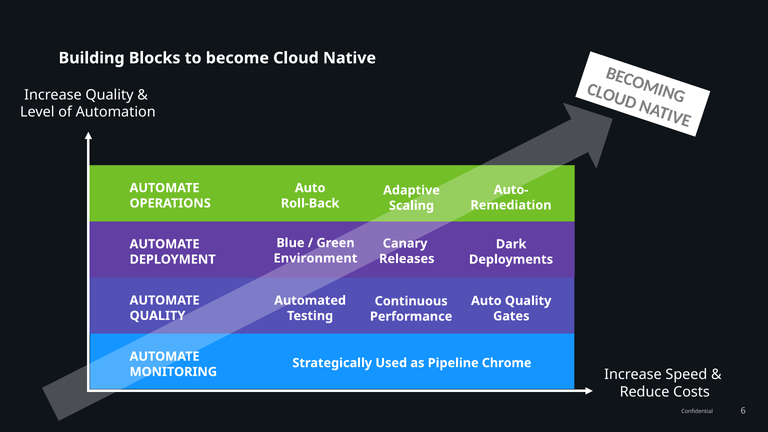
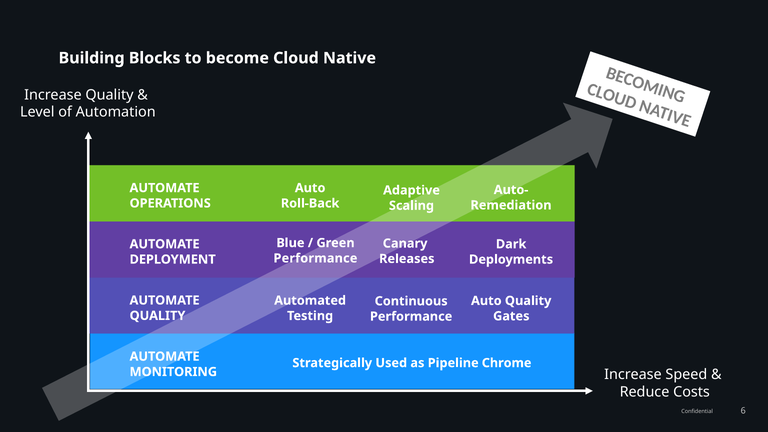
Environment: Environment -> Performance (315, 258)
